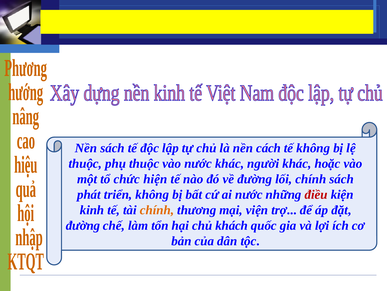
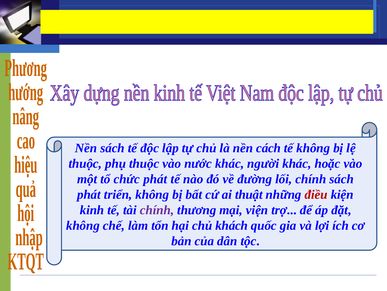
chức hiện: hiện -> phát (155, 179)
ai nước: nước -> thuật (249, 194)
chính colour: orange -> purple (157, 210)
đường: đường -> không (83, 225)
